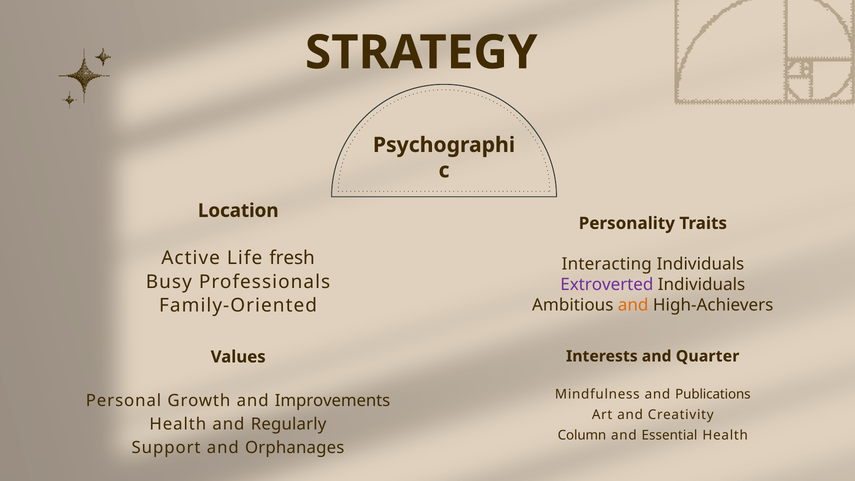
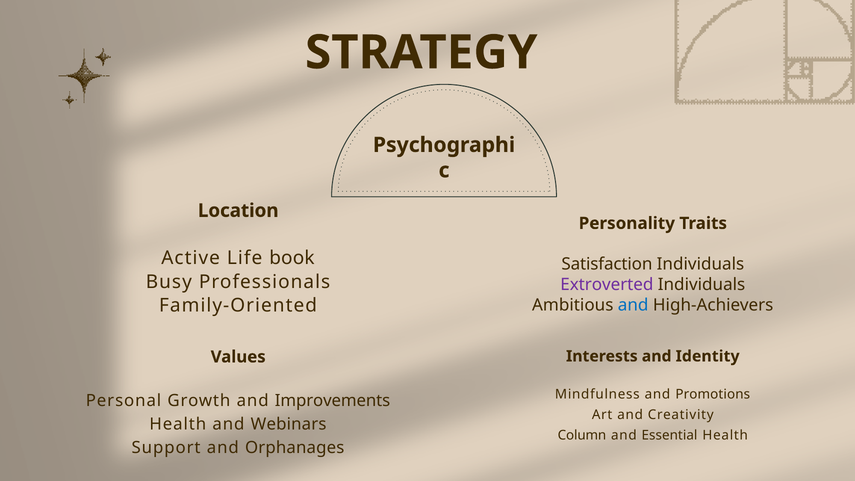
fresh: fresh -> book (292, 258)
Interacting: Interacting -> Satisfaction (607, 264)
and colour: orange -> blue (633, 305)
Quarter: Quarter -> Identity (708, 356)
Publications: Publications -> Promotions (713, 394)
Regularly: Regularly -> Webinars (289, 424)
